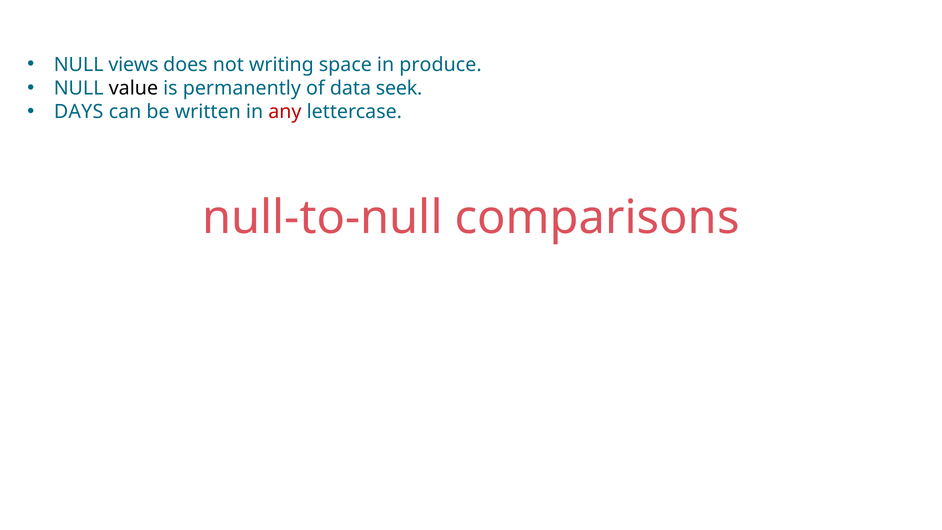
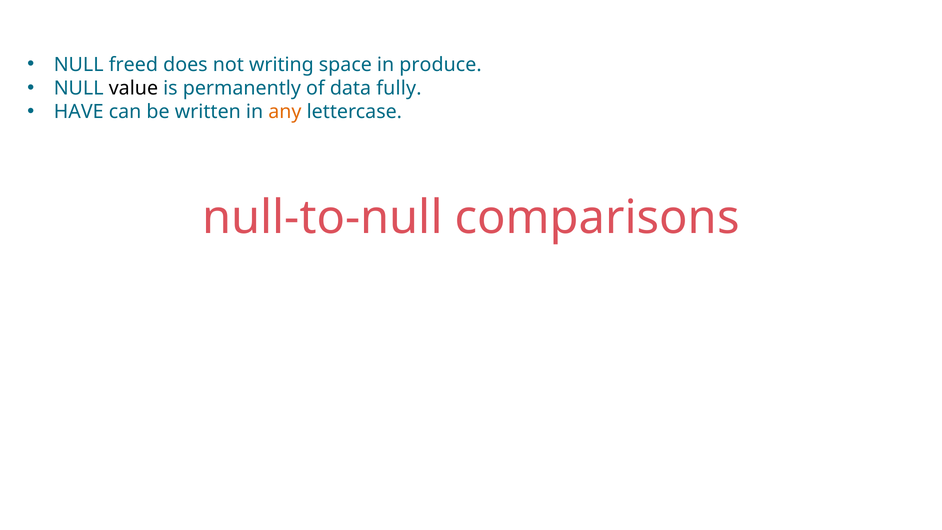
views: views -> freed (133, 65)
seek: seek -> fully (399, 88)
DAYS: DAYS -> HAVE (79, 112)
any colour: red -> orange (285, 112)
